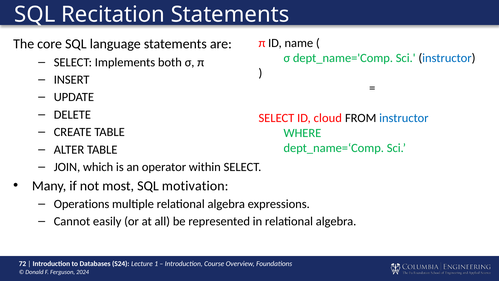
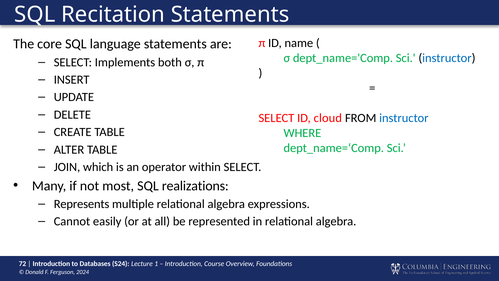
motivation: motivation -> realizations (195, 186)
Operations: Operations -> Represents (82, 204)
